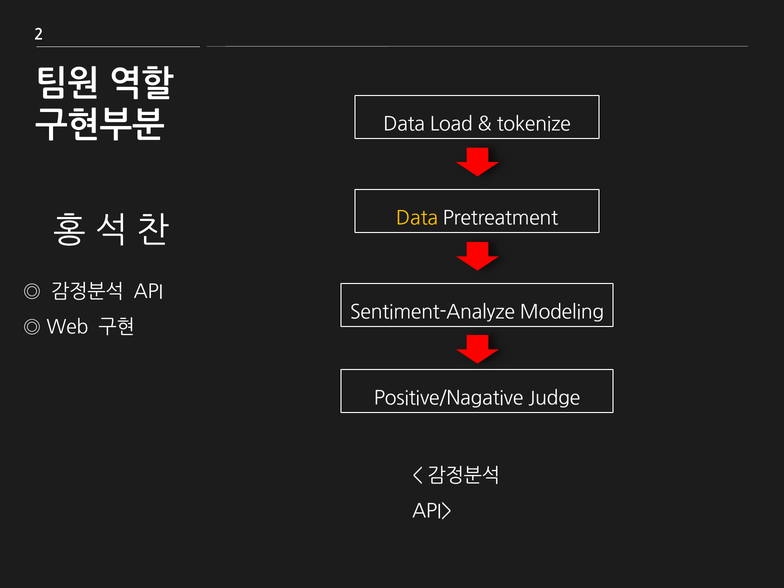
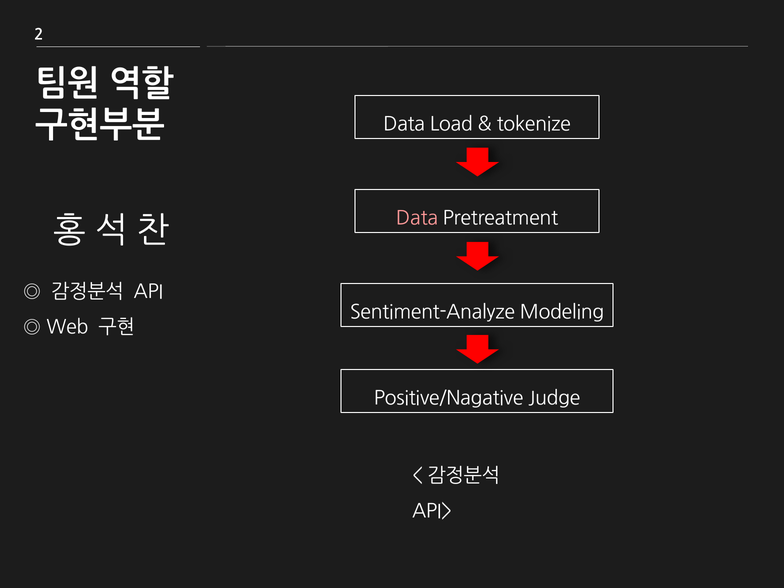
Data colour: yellow -> pink (417, 218)
